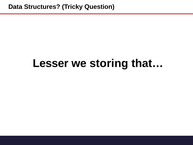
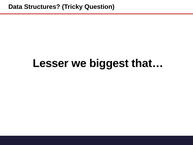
storing: storing -> biggest (109, 63)
